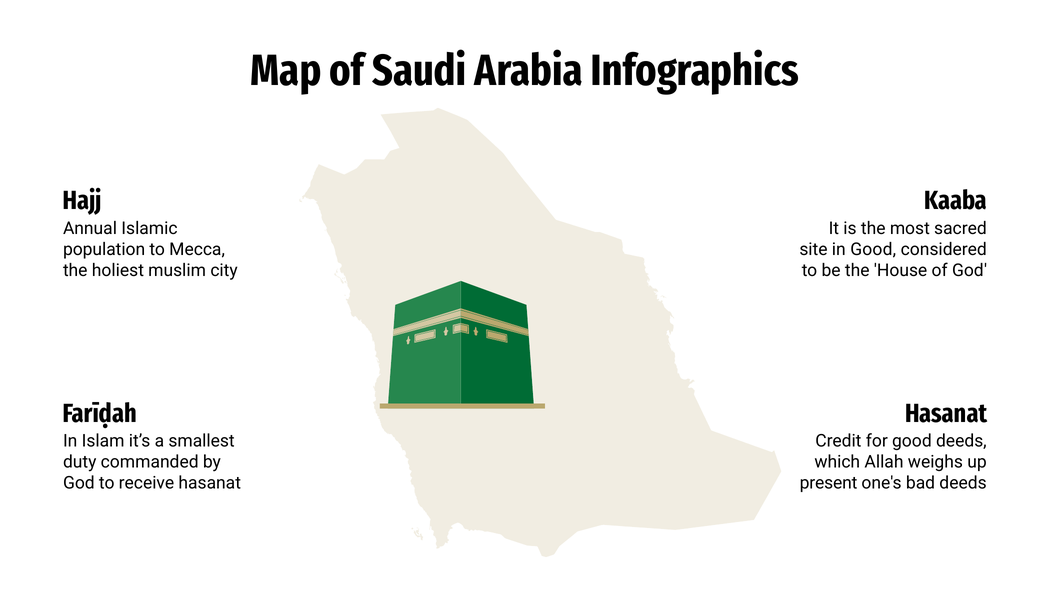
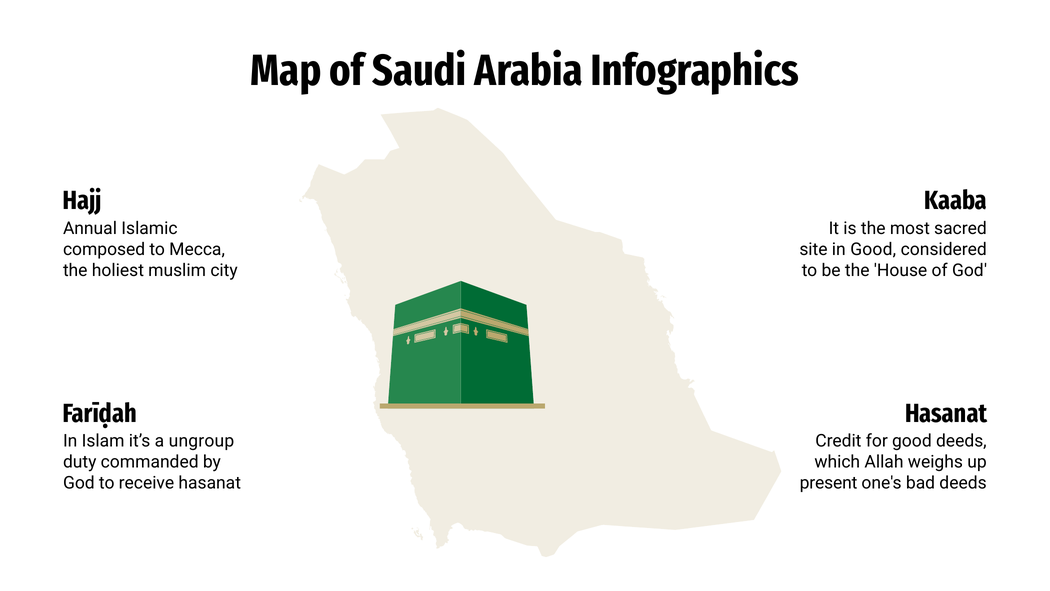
population: population -> composed (104, 249)
smallest: smallest -> ungroup (201, 441)
